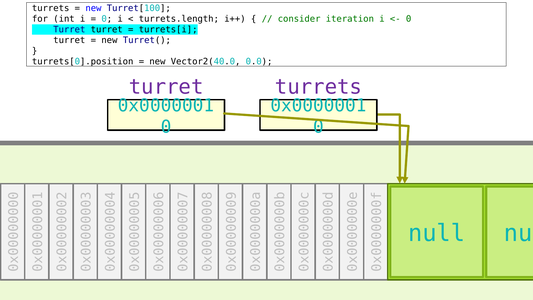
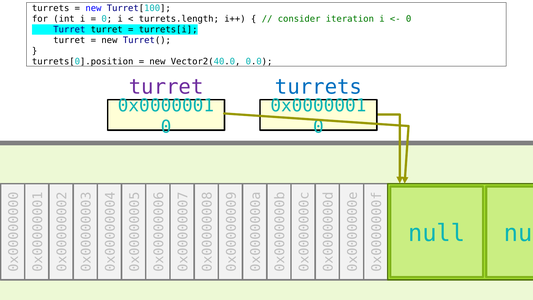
turrets colour: purple -> blue (318, 87)
